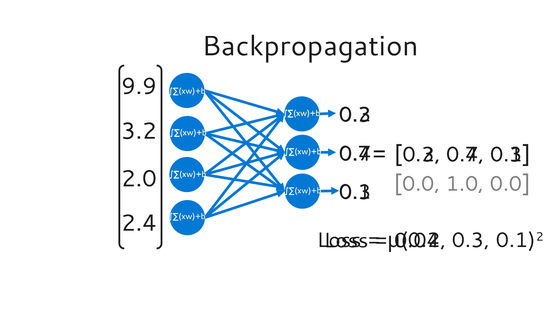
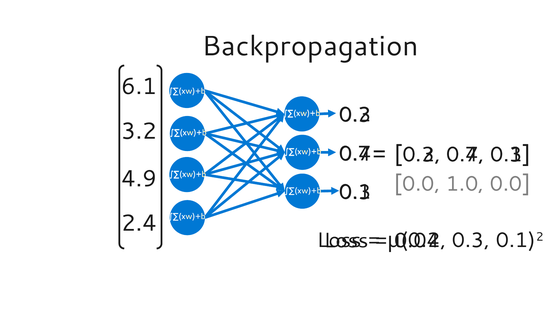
9.9: 9.9 -> 6.1 (139, 87)
2.0: 2.0 -> 4.9 (139, 179)
